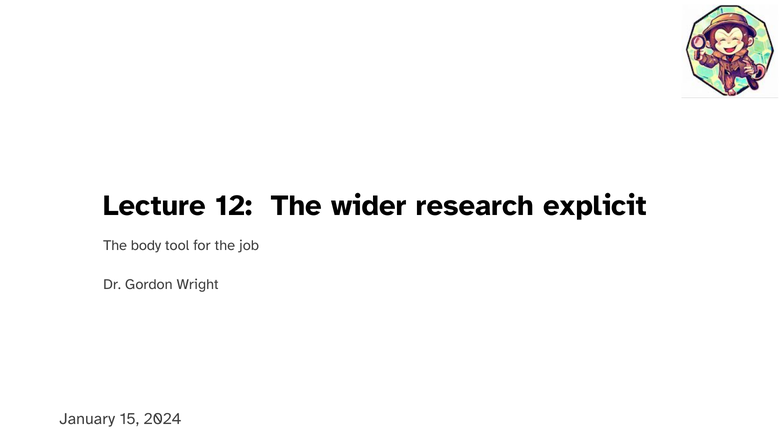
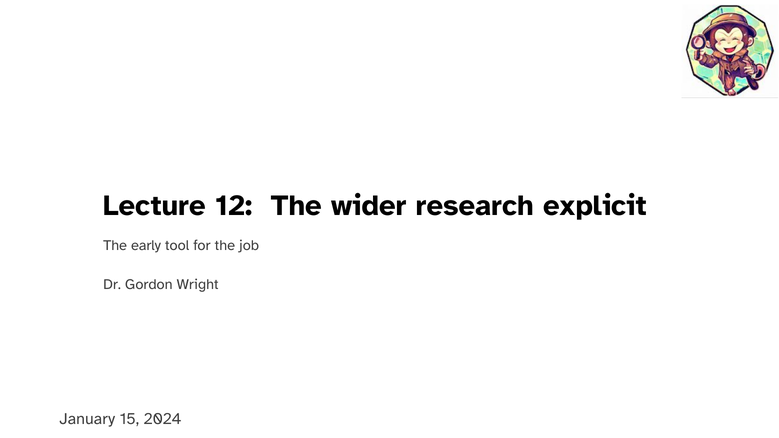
body: body -> early (146, 245)
